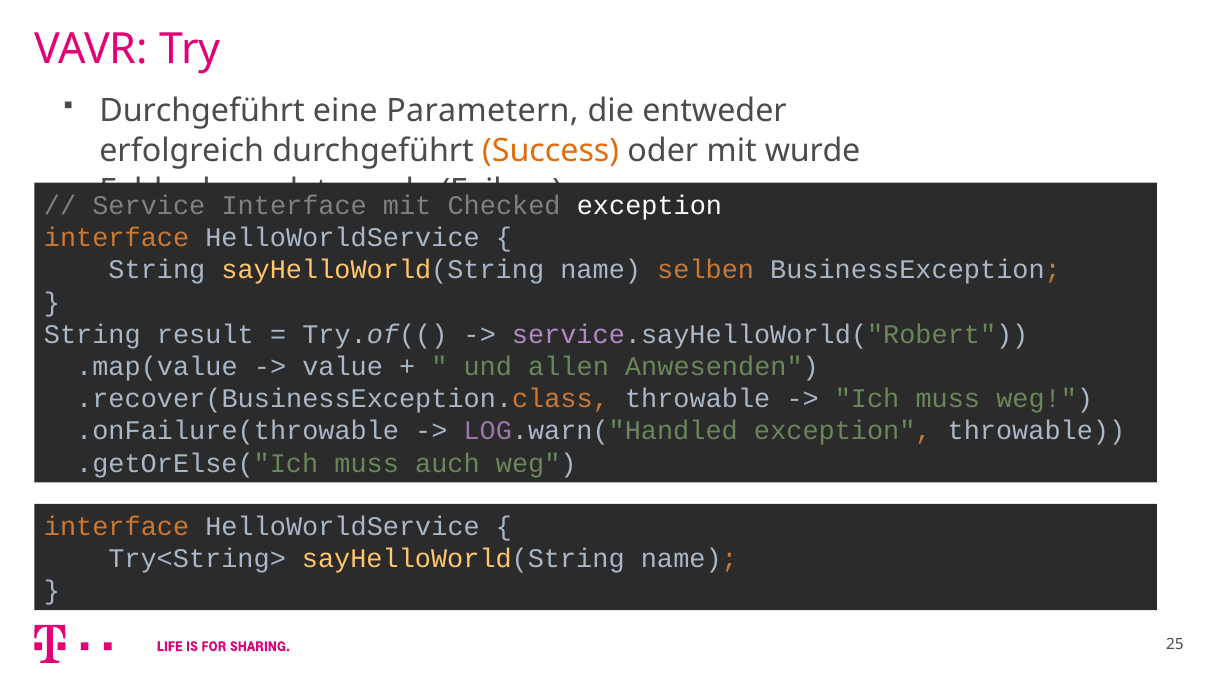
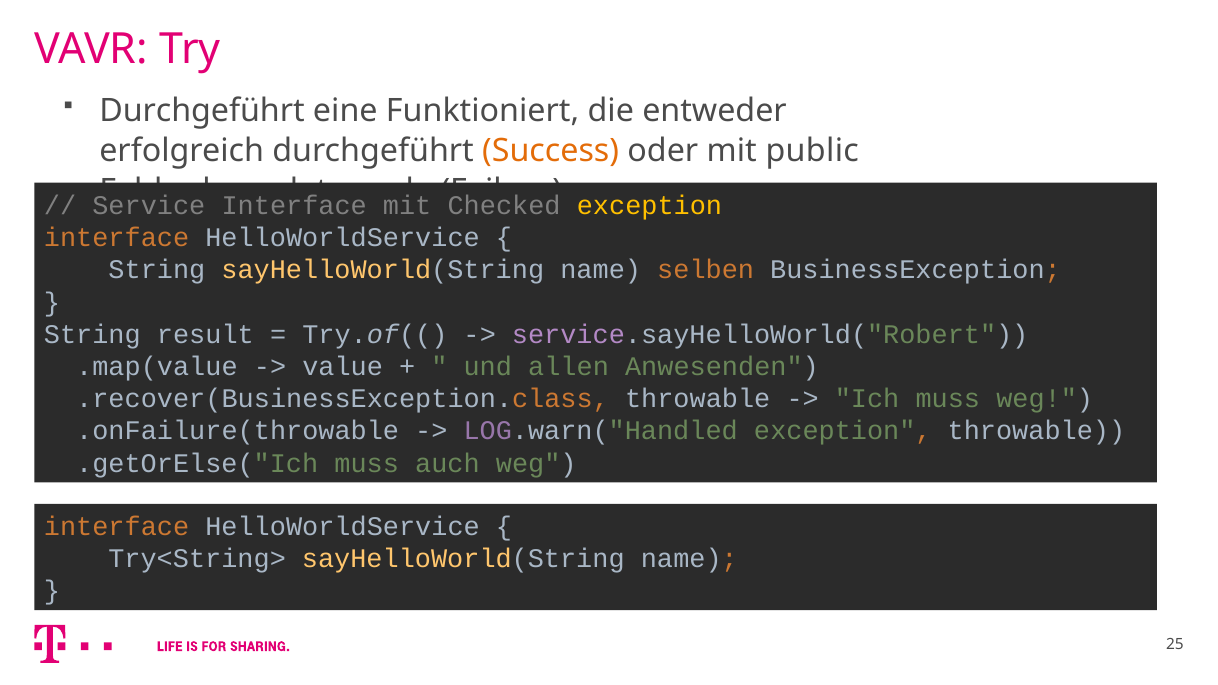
Parametern: Parametern -> Funktioniert (483, 111)
mit wurde: wurde -> public (812, 151)
exception colour: white -> yellow (649, 206)
